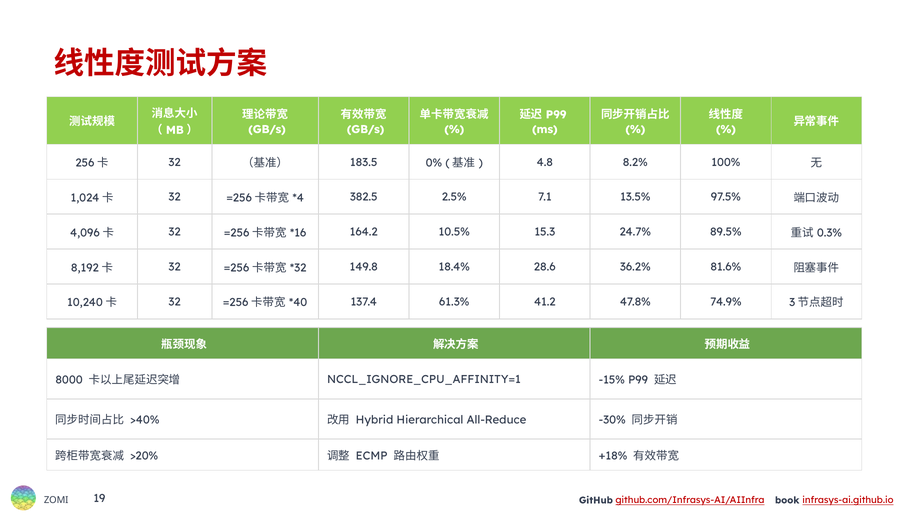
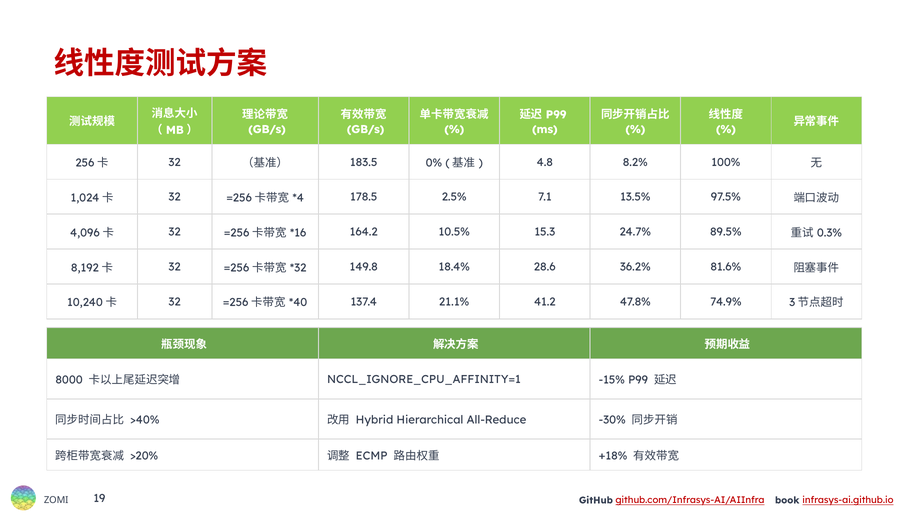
382.5: 382.5 -> 178.5 (364, 197)
61.3%: 61.3% -> 21.1% (454, 302)
